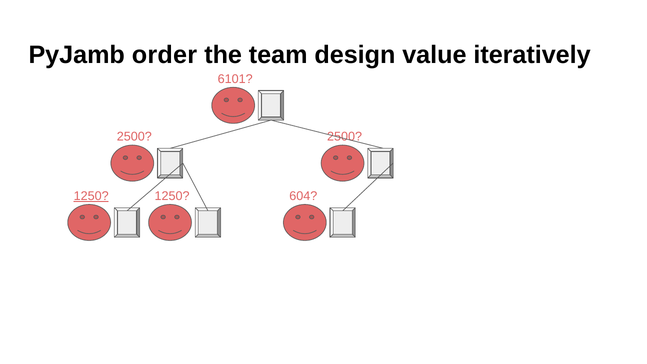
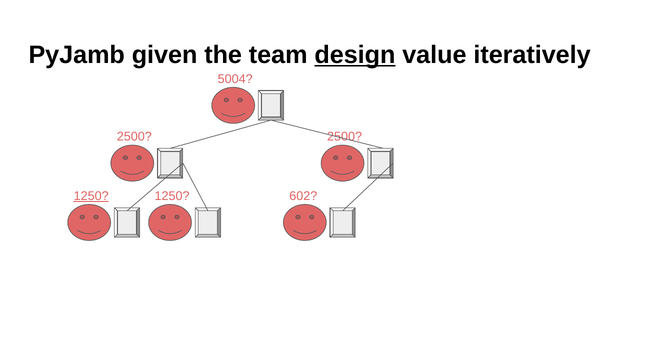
order: order -> given (165, 55)
design underline: none -> present (355, 55)
6101: 6101 -> 5004 (235, 79)
604: 604 -> 602 (303, 196)
